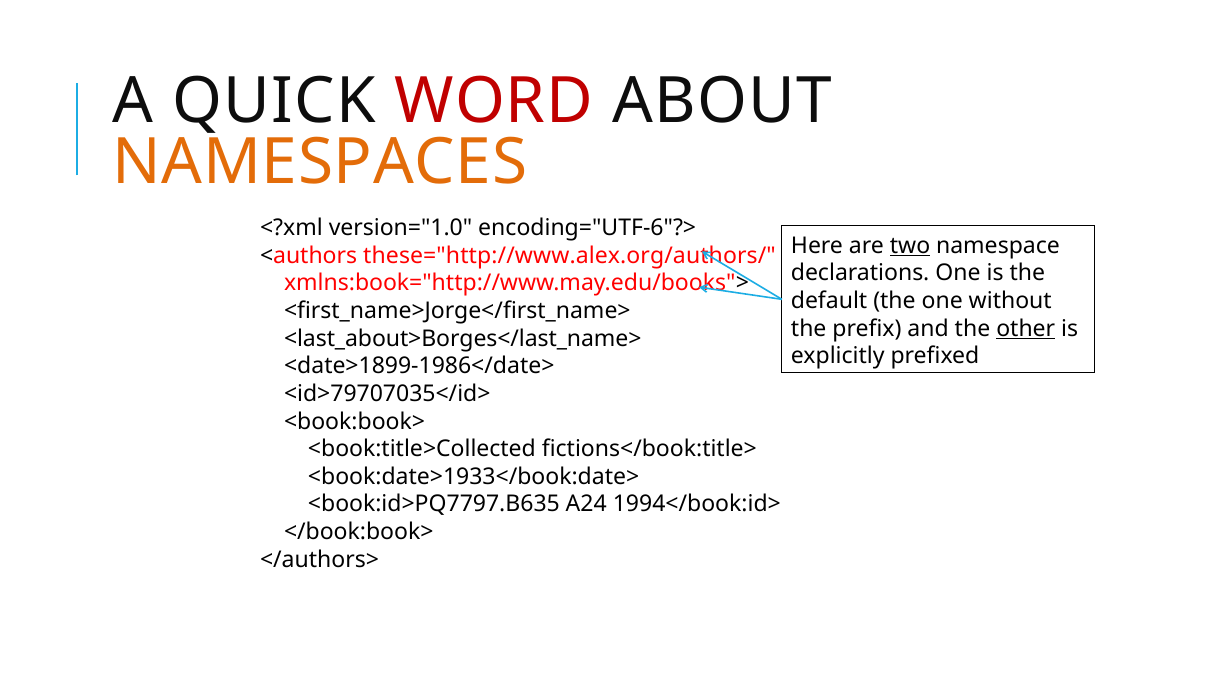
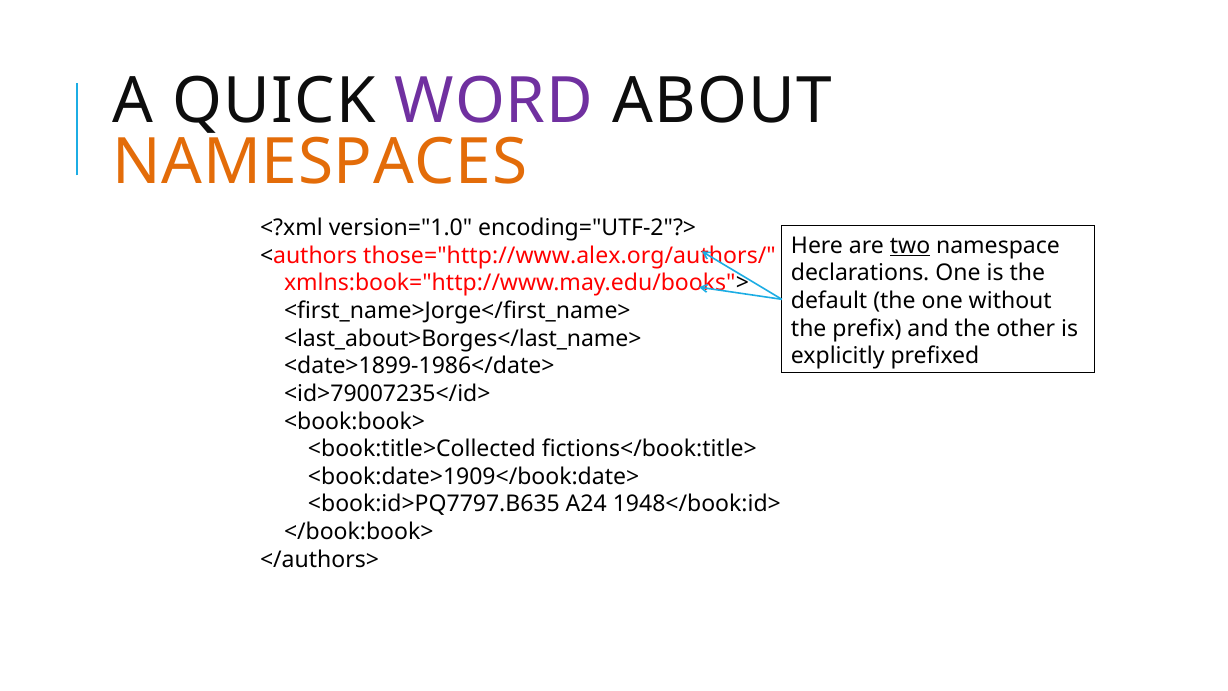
WORD colour: red -> purple (494, 101)
encoding="UTF-6"?>: encoding="UTF-6"?> -> encoding="UTF-2"?> (587, 228)
these="http://www.alex.org/authors/: these="http://www.alex.org/authors/ -> those="http://www.alex.org/authors/ (570, 256)
other underline: present -> none (1026, 328)
<id>79707035</id>: <id>79707035</id> -> <id>79007235</id> (387, 394)
<book:date>1933</book:date>: <book:date>1933</book:date> -> <book:date>1909</book:date> (474, 477)
1994</book:id>: 1994</book:id> -> 1948</book:id> (697, 504)
